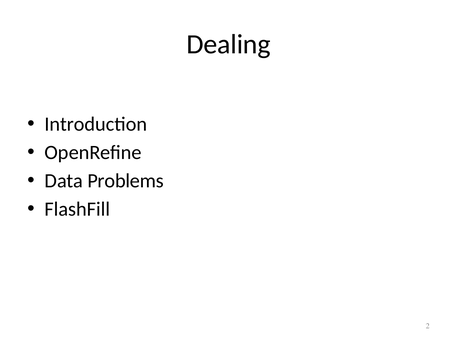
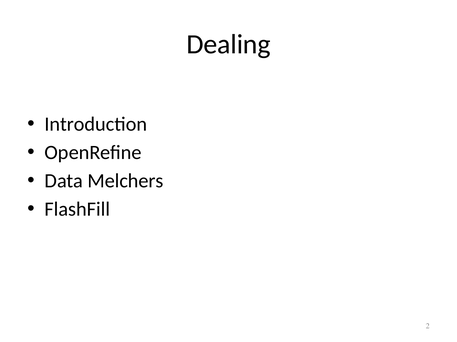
Problems: Problems -> Melchers (126, 181)
